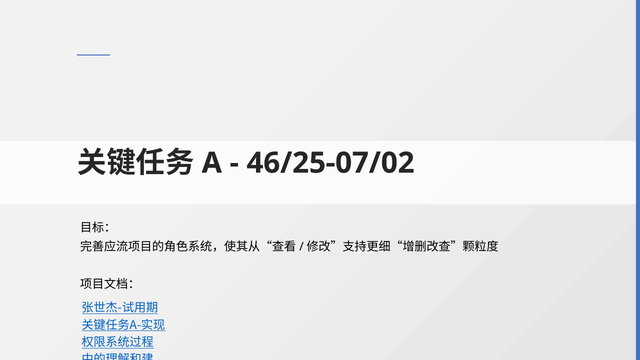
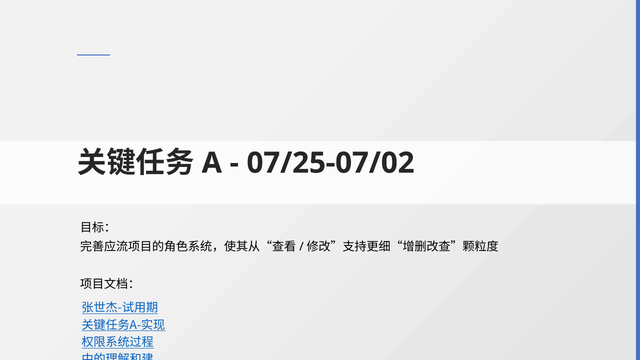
46/25-07/02: 46/25-07/02 -> 07/25-07/02 (331, 163)
